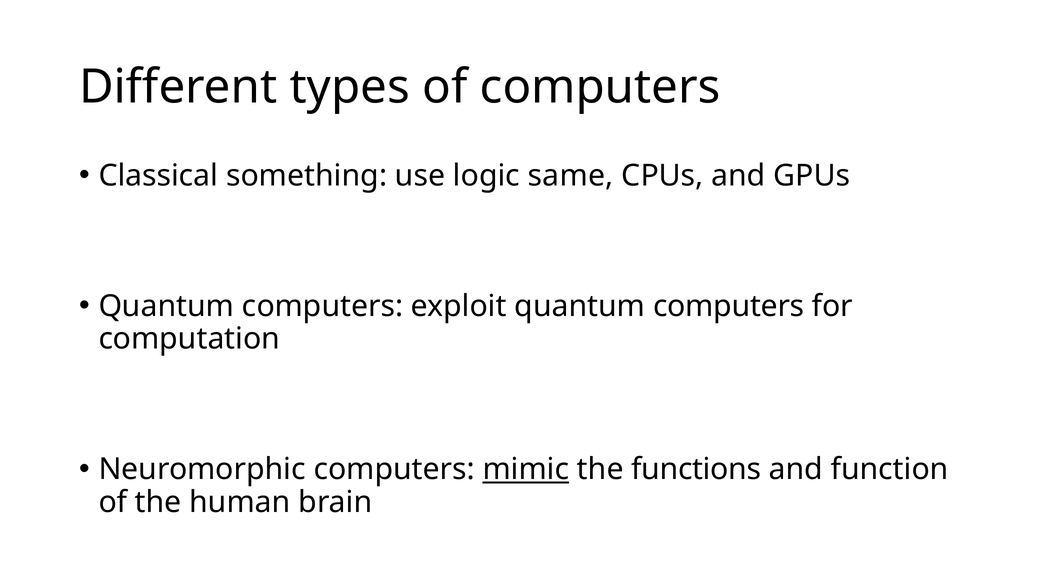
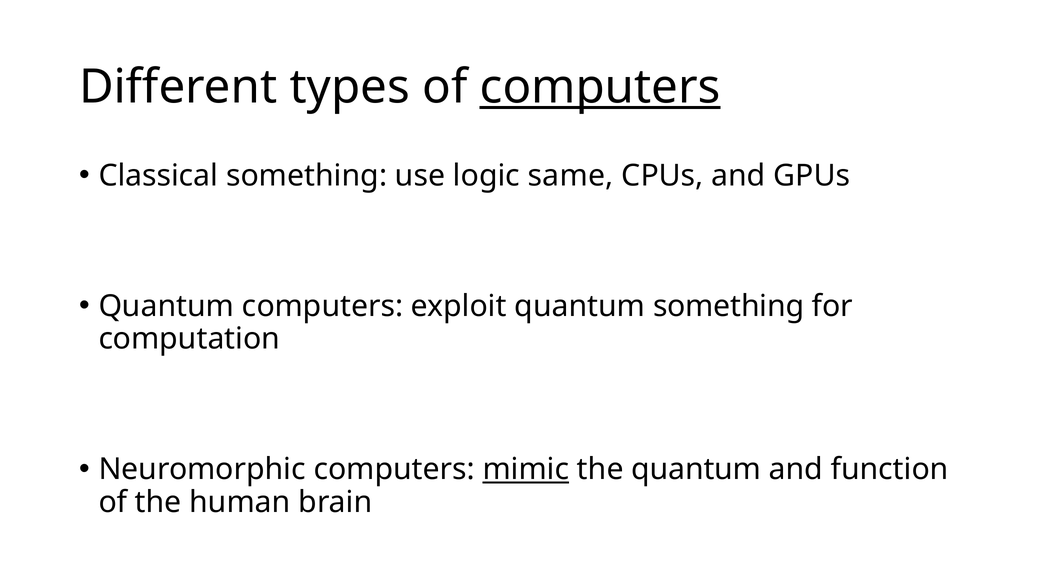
computers underline: none -> present (600, 87)
exploit quantum computers: computers -> something (729, 306)
the functions: functions -> quantum (696, 469)
